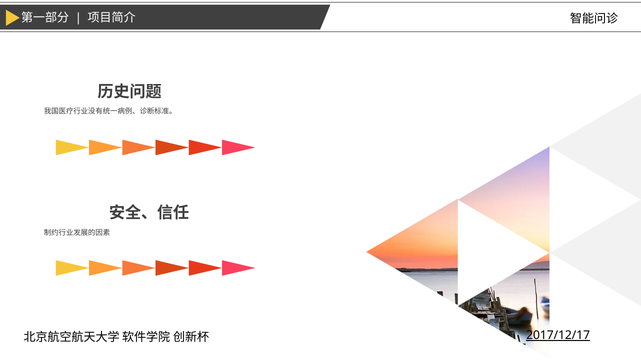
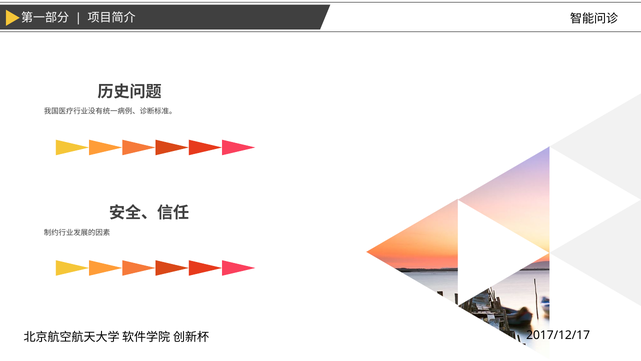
2017/12/17 underline: present -> none (558, 335)
